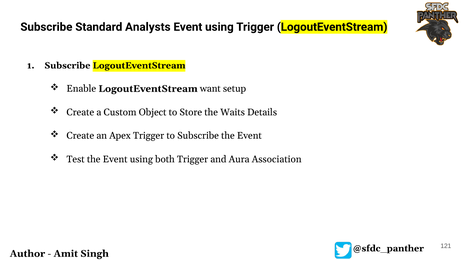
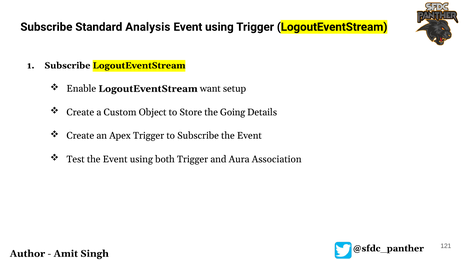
Analysts: Analysts -> Analysis (148, 27)
Waits: Waits -> Going (233, 112)
